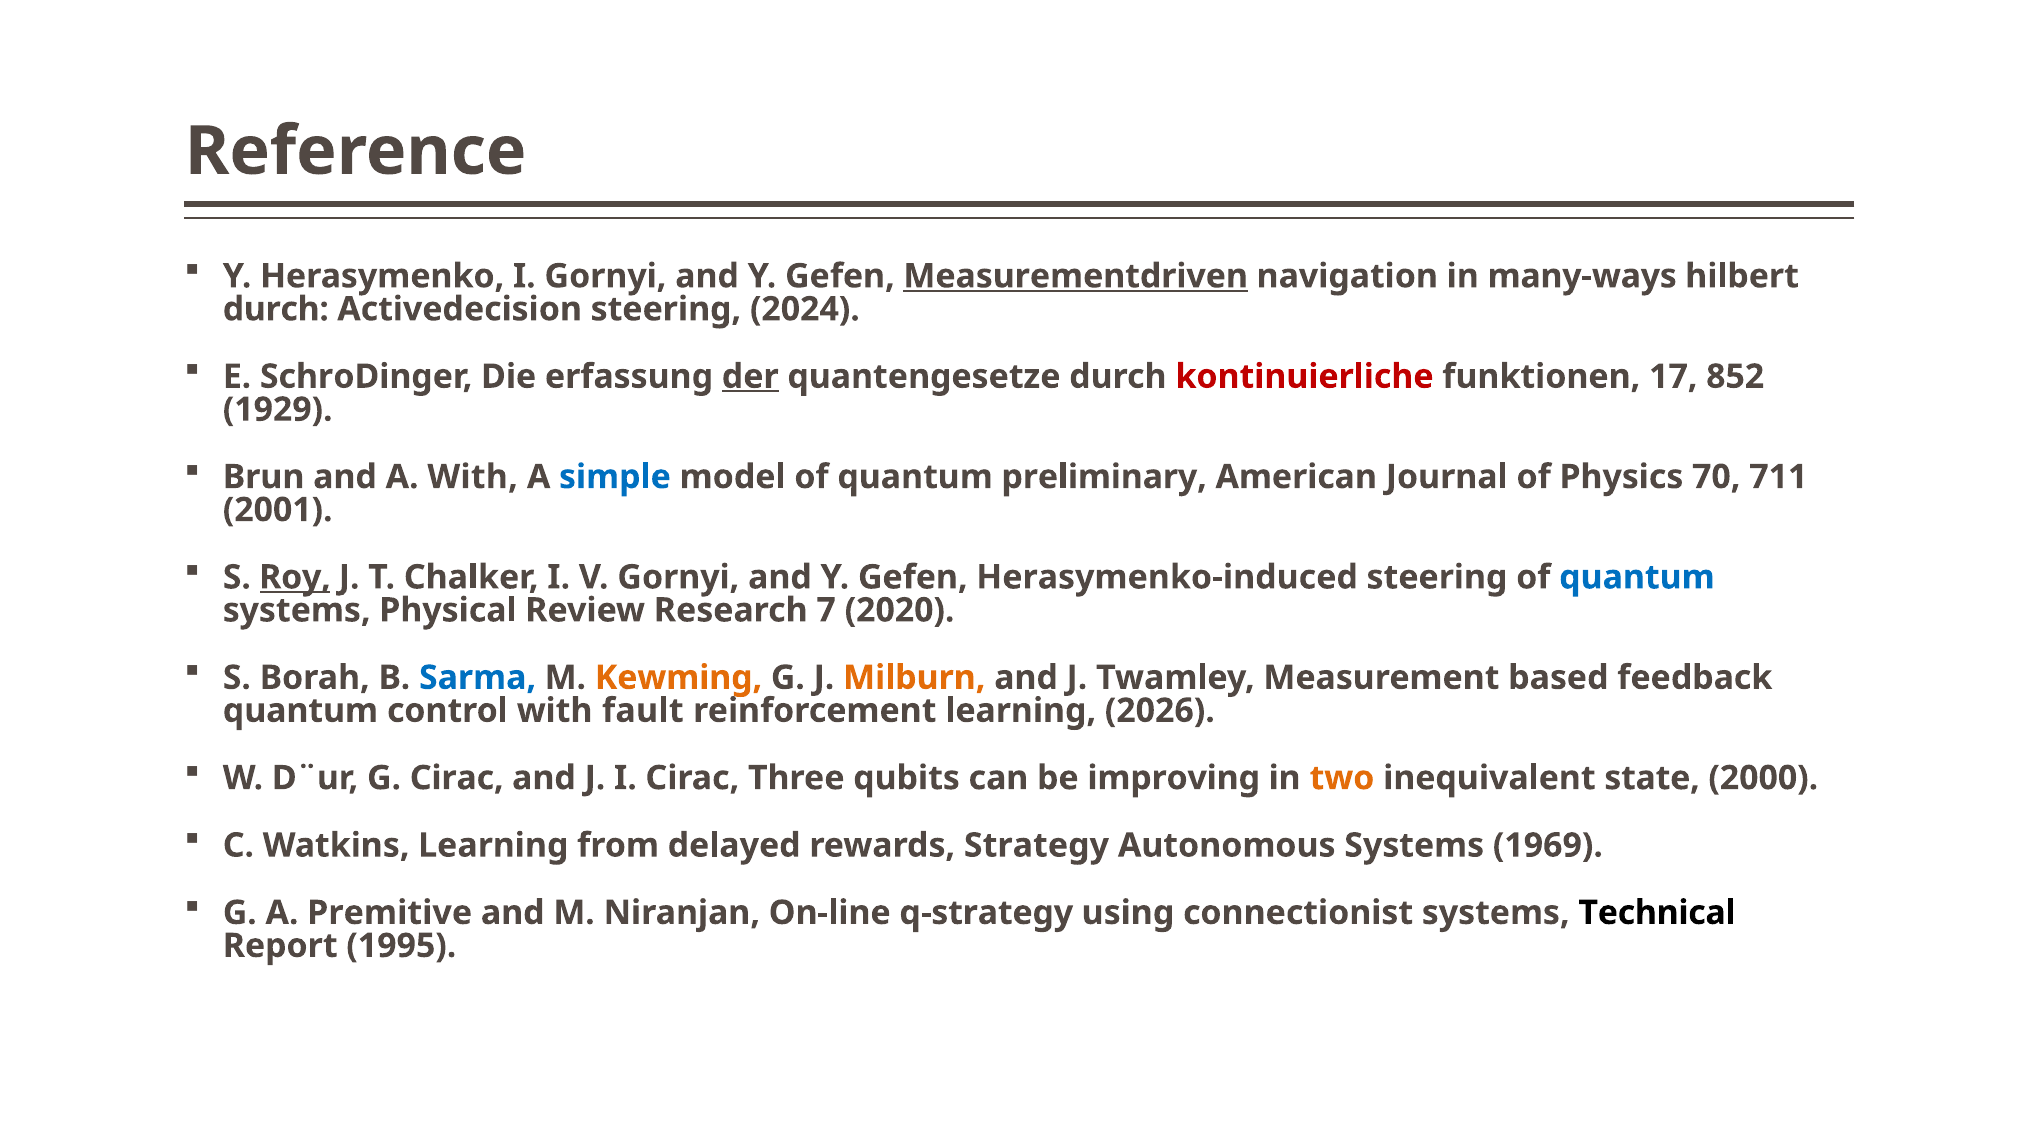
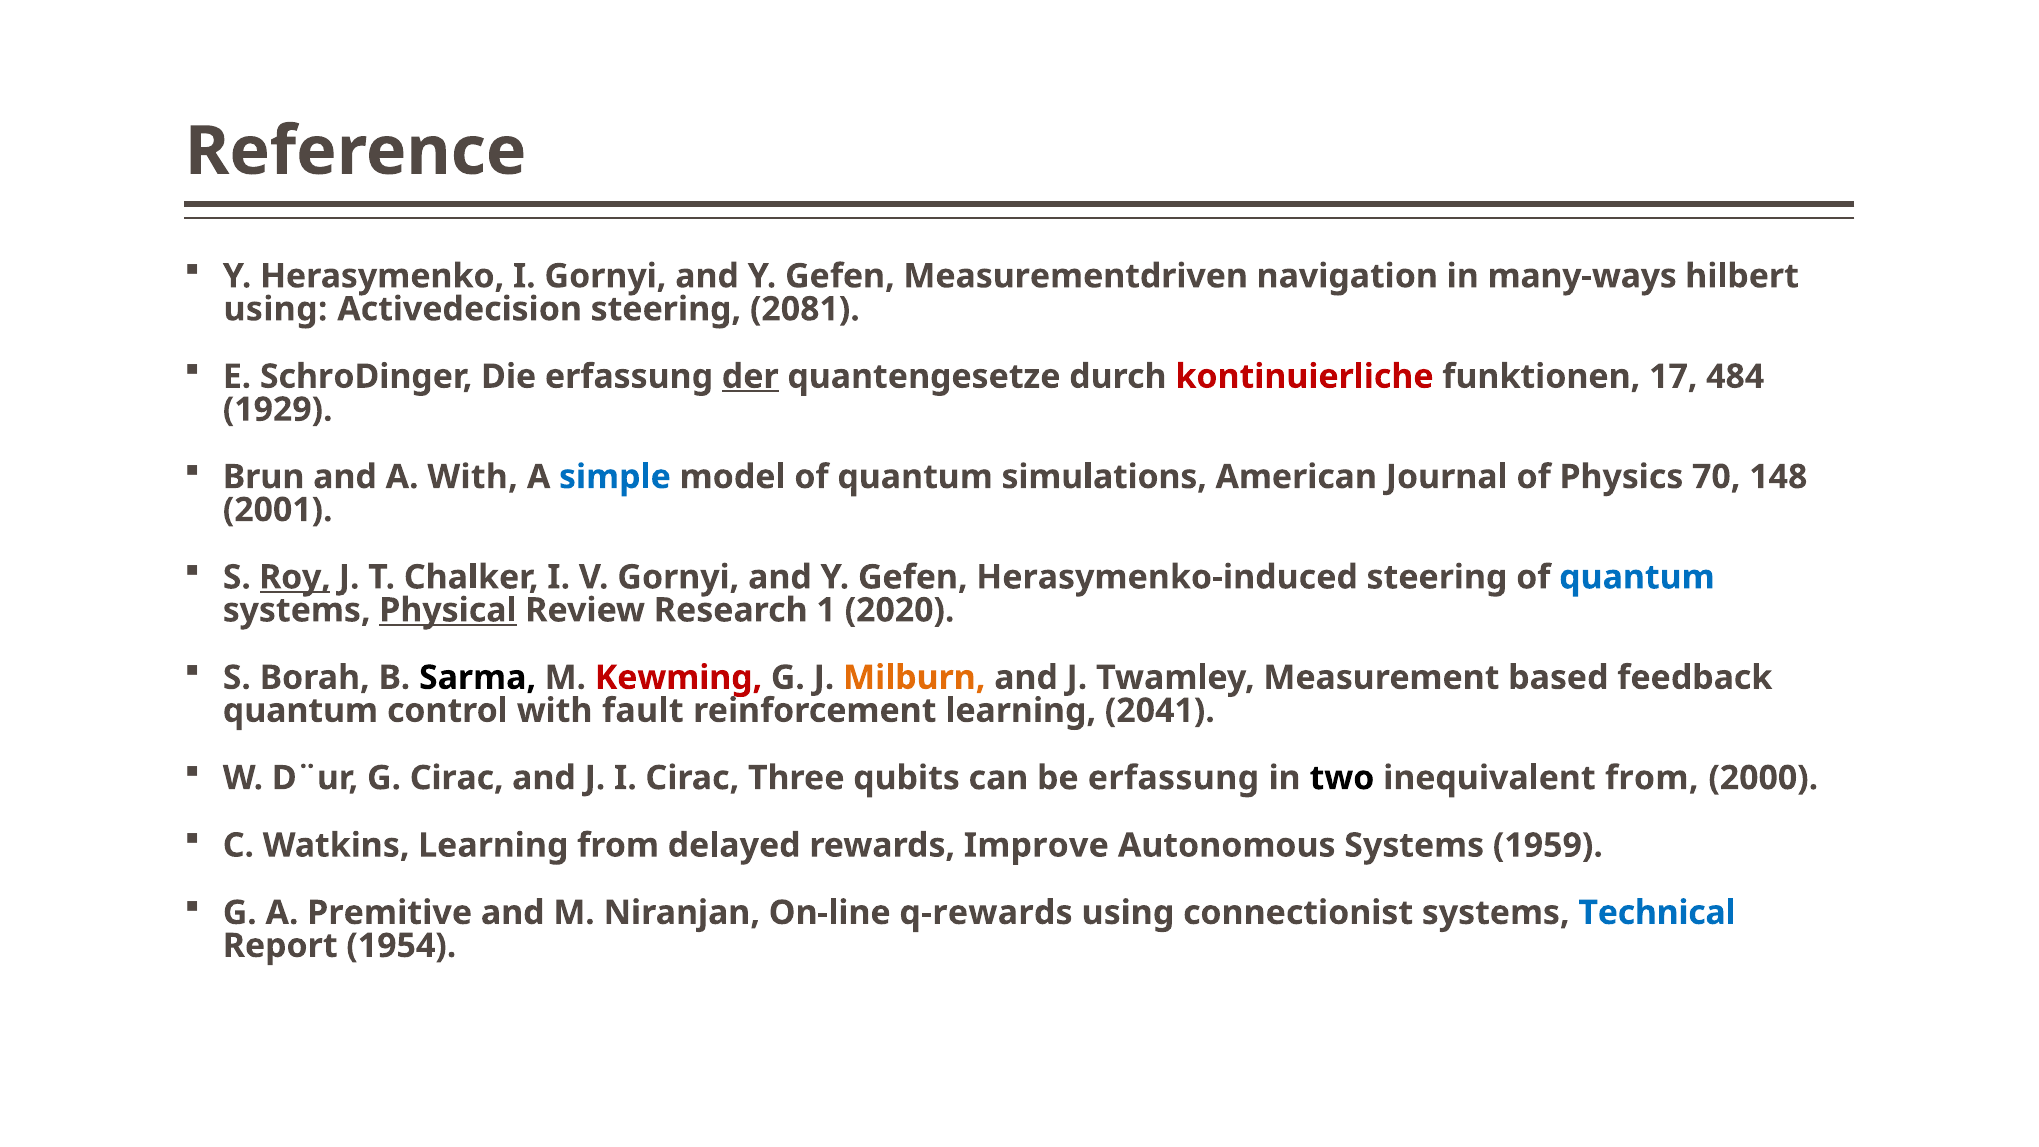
Measurementdriven underline: present -> none (1076, 276)
durch: durch -> using (275, 309)
2024: 2024 -> 2081 (805, 309)
852: 852 -> 484 (1735, 377)
preliminary: preliminary -> simulations (1104, 477)
711: 711 -> 148 (1778, 477)
Physical underline: none -> present (448, 610)
7: 7 -> 1 (826, 610)
Sarma colour: blue -> black (478, 678)
Kewming colour: orange -> red (678, 678)
2026: 2026 -> 2041 (1160, 711)
be improving: improving -> erfassung (1173, 778)
two colour: orange -> black (1342, 778)
inequivalent state: state -> from (1652, 778)
Strategy: Strategy -> Improve (1036, 845)
1969: 1969 -> 1959 (1548, 845)
q-strategy: q-strategy -> q-rewards (986, 913)
Technical colour: black -> blue (1657, 913)
1995: 1995 -> 1954 (401, 946)
